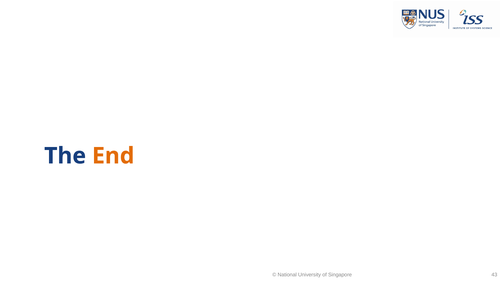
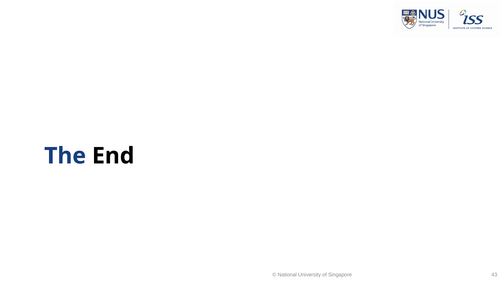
End colour: orange -> black (113, 156)
